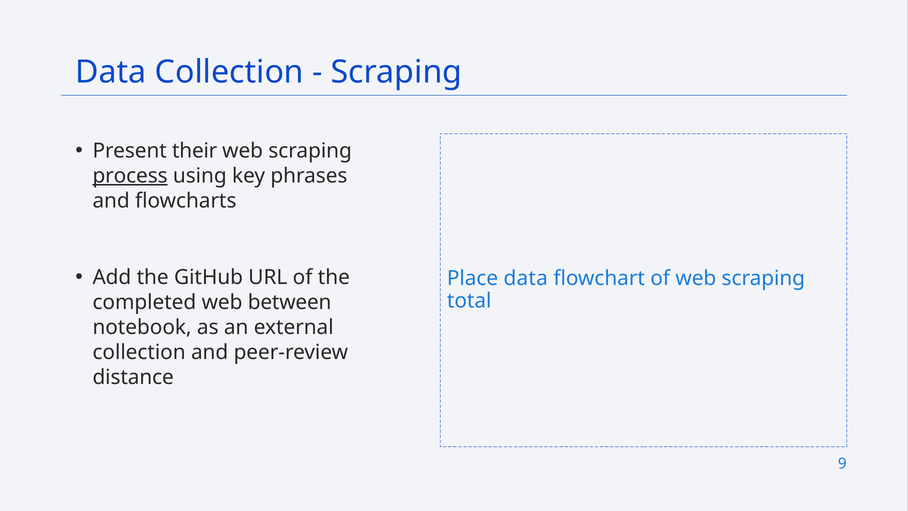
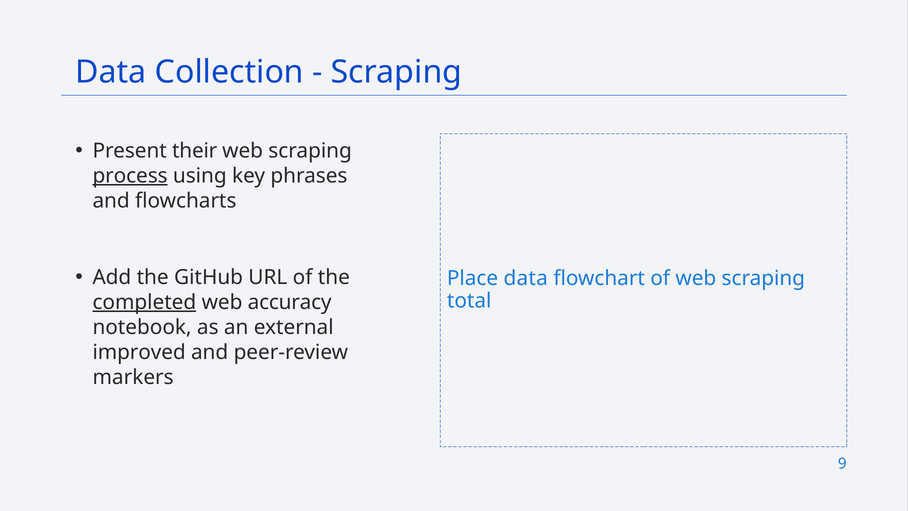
completed underline: none -> present (144, 302)
between: between -> accuracy (290, 302)
collection: collection -> improved (139, 352)
distance: distance -> markers (133, 377)
